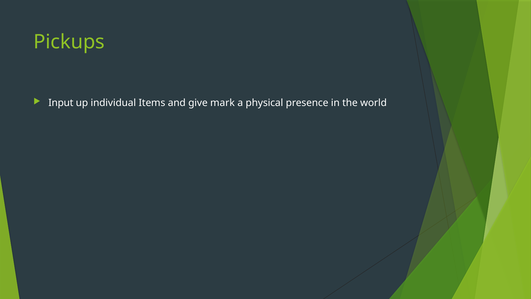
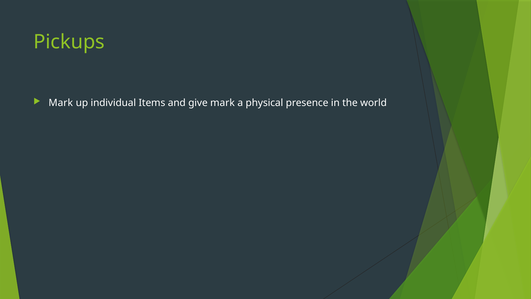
Input: Input -> Mark (61, 103)
